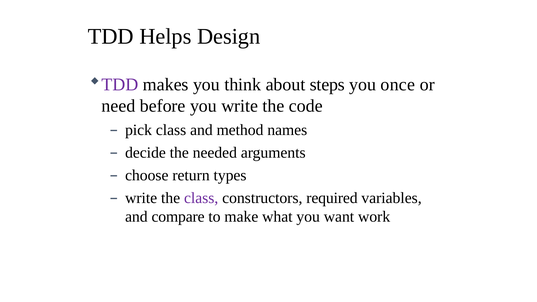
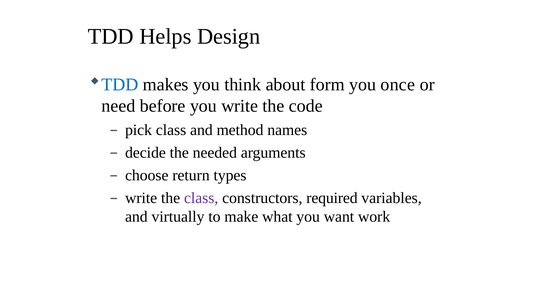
TDD colour: purple -> blue (120, 85)
steps: steps -> form (327, 85)
compare: compare -> virtually (178, 217)
